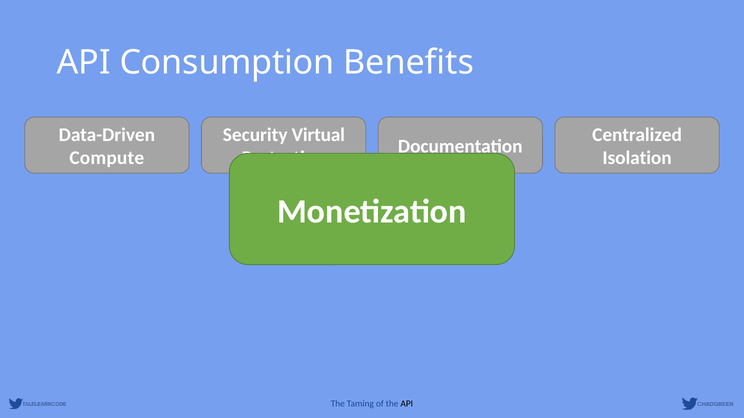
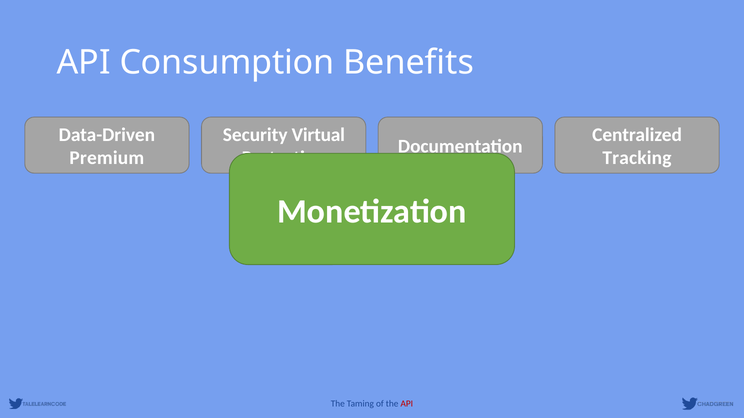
Compute: Compute -> Premium (107, 158)
Isolation: Isolation -> Tracking (637, 158)
API colour: black -> red (407, 404)
